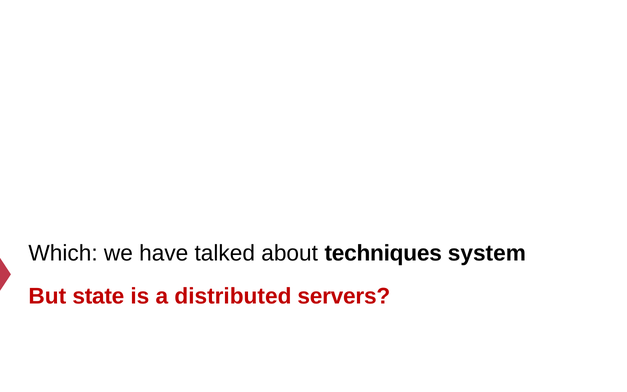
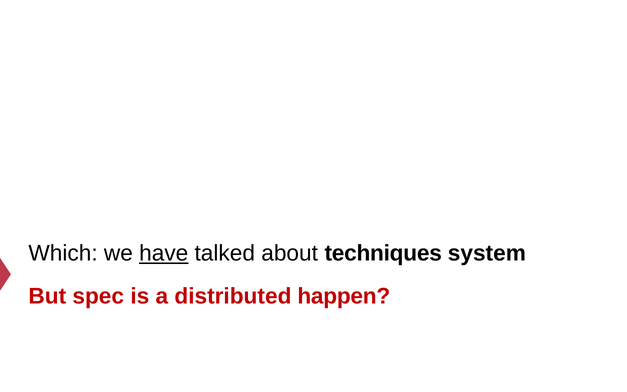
have underline: none -> present (164, 253)
state: state -> spec (98, 296)
servers: servers -> happen (344, 296)
